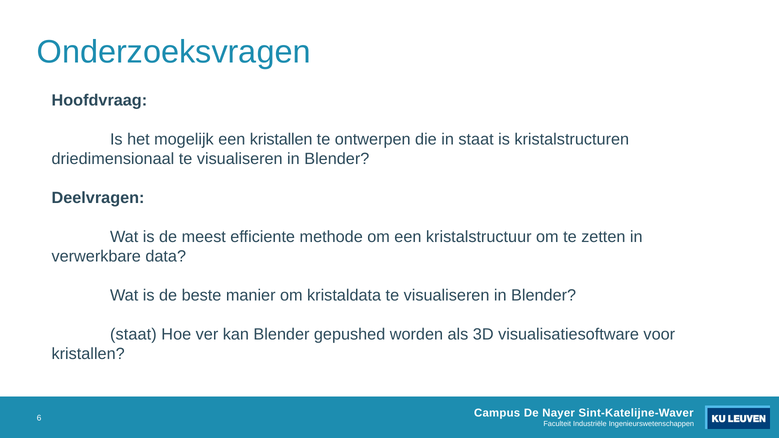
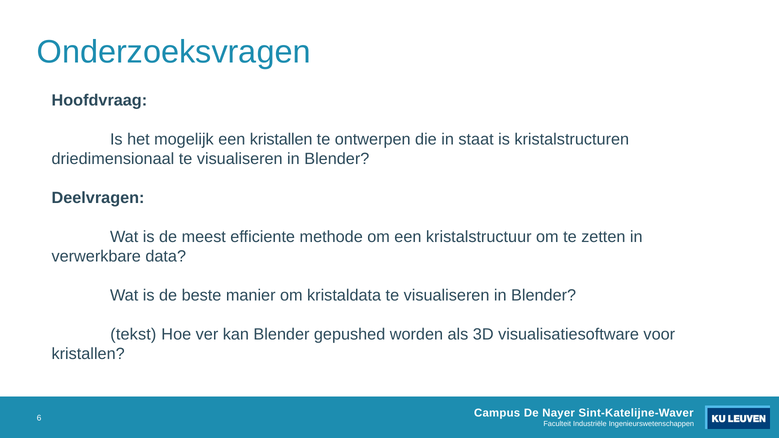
staat: staat -> tekst (133, 334)
